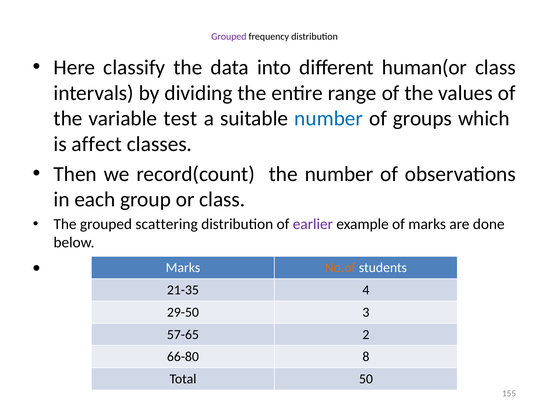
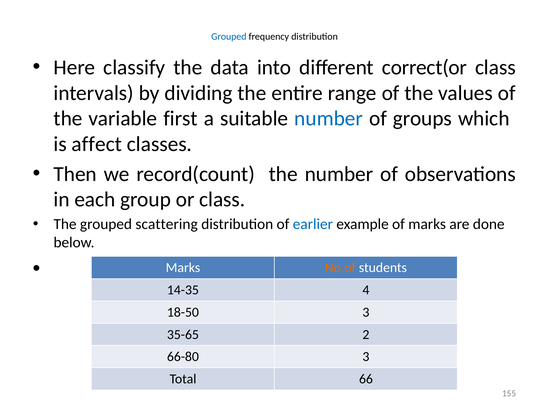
Grouped colour: purple -> blue (229, 37)
human(or: human(or -> correct(or (425, 67)
test: test -> first (181, 118)
earlier colour: purple -> blue (313, 224)
21-35: 21-35 -> 14-35 (183, 290)
29-50: 29-50 -> 18-50 (183, 312)
57-65: 57-65 -> 35-65 (183, 334)
66-80 8: 8 -> 3 (366, 357)
50: 50 -> 66 (366, 379)
